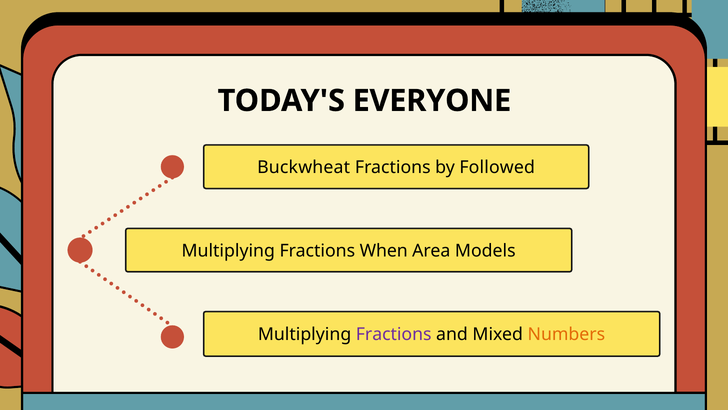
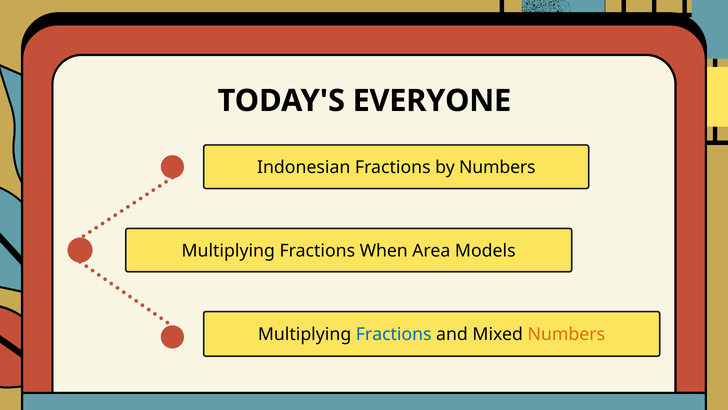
Buckwheat: Buckwheat -> Indonesian (304, 167)
by Followed: Followed -> Numbers (497, 167)
Fractions colour: purple -> blue (394, 334)
